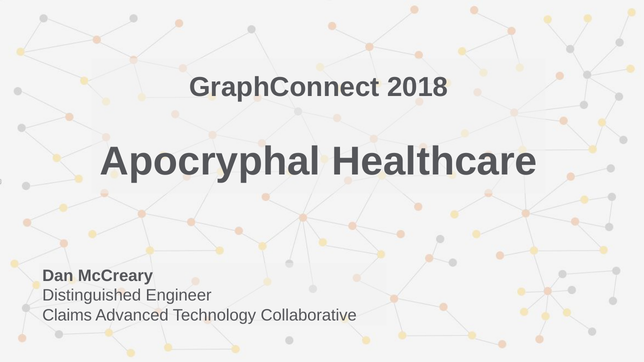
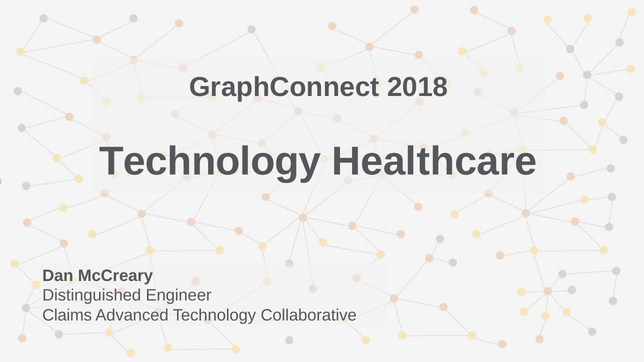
Apocryphal: Apocryphal -> Technology (210, 162)
